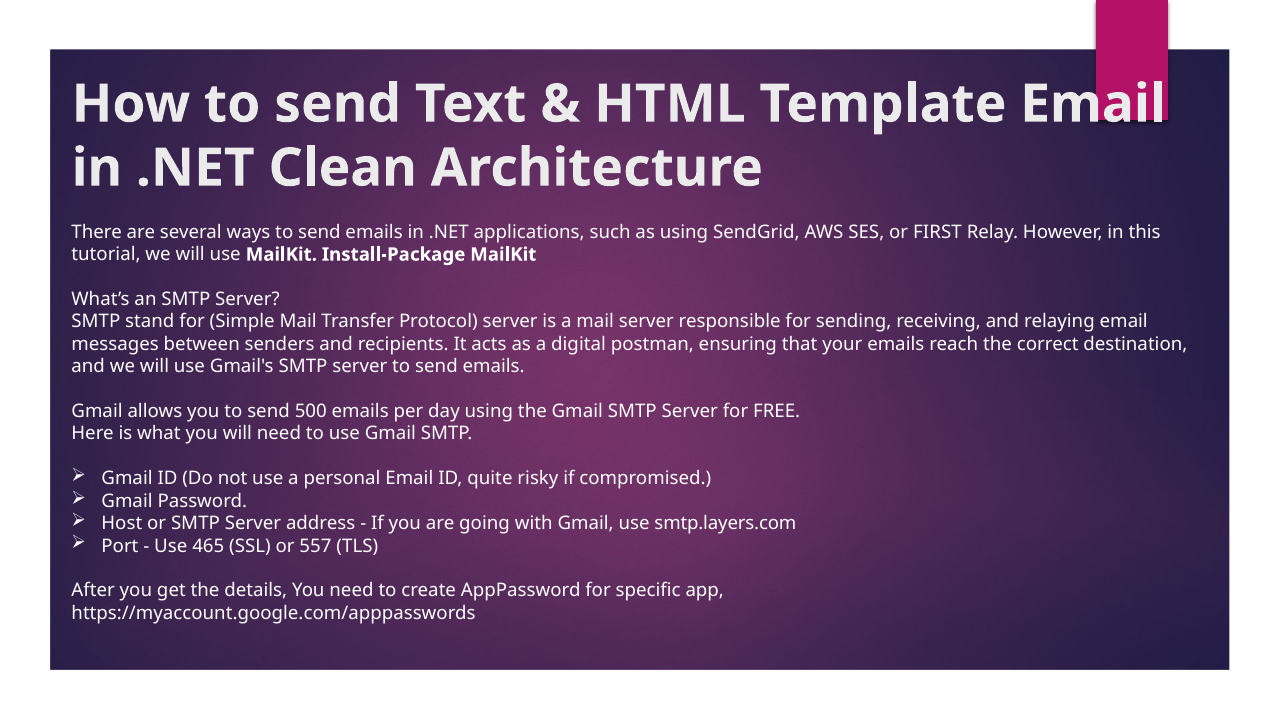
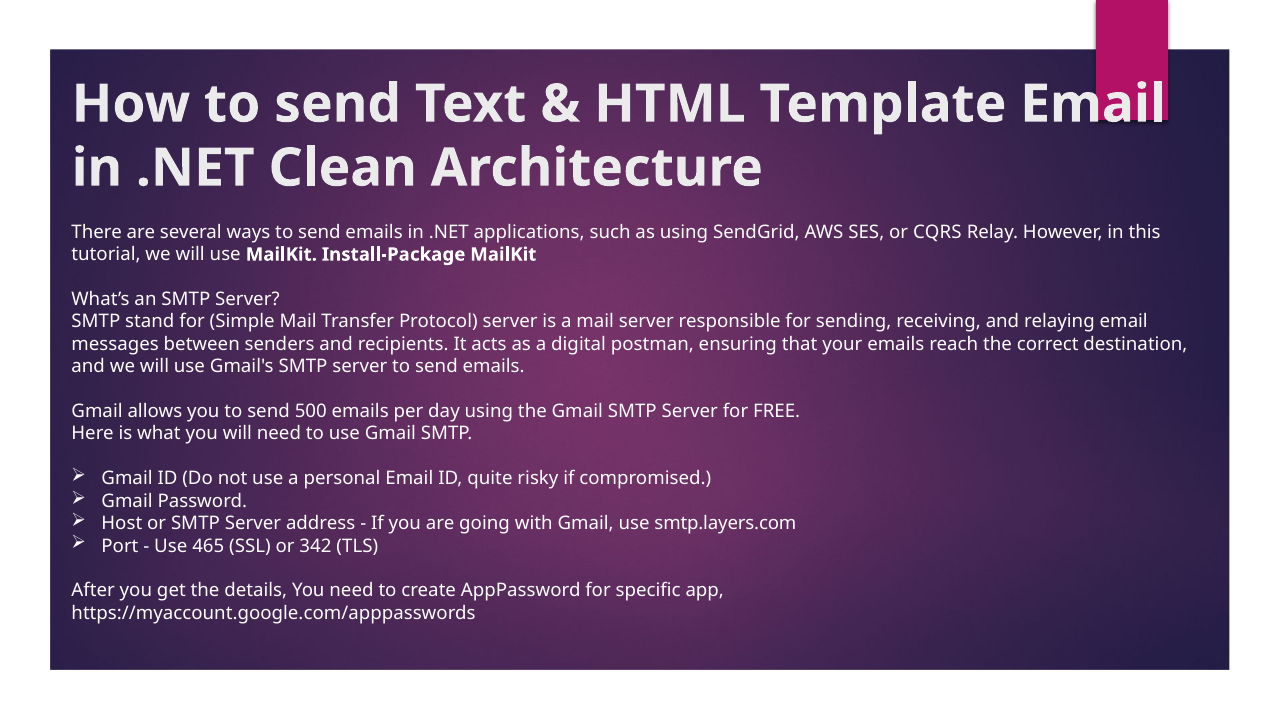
FIRST: FIRST -> CQRS (937, 232)
557: 557 -> 342 (316, 546)
